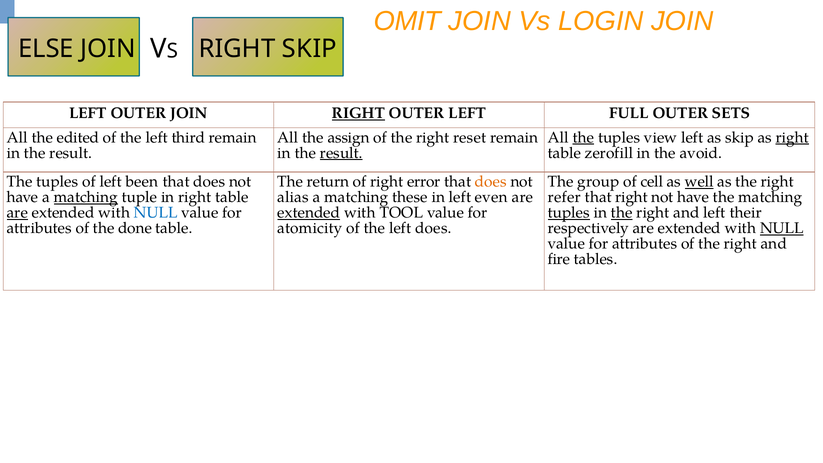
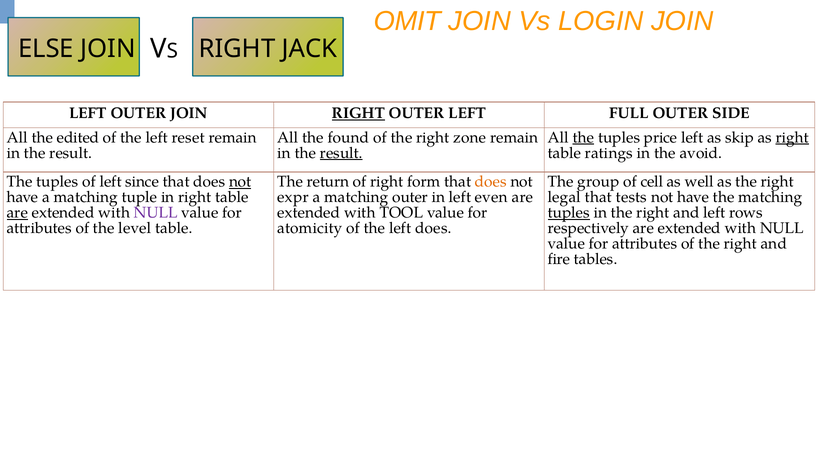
RIGHT SKIP: SKIP -> JACK (310, 49)
SETS: SETS -> SIDE (731, 113)
third: third -> reset (188, 137)
assign: assign -> found (348, 137)
reset: reset -> zone (470, 137)
view: view -> price (661, 137)
zerofill: zerofill -> ratings (609, 153)
been: been -> since (142, 182)
not underline: none -> present (240, 182)
error: error -> form (424, 182)
well underline: present -> none (699, 182)
matching underline: present -> none (86, 197)
alias: alias -> expr (293, 197)
matching these: these -> outer (410, 197)
refer: refer -> legal (564, 197)
that right: right -> tests (631, 197)
NULL colour: blue -> purple (156, 213)
extended underline: present -> none (309, 213)
the underline: present -> none (622, 213)
their: their -> rows (746, 213)
done: done -> level (135, 228)
NULL underline: present -> none (782, 228)
